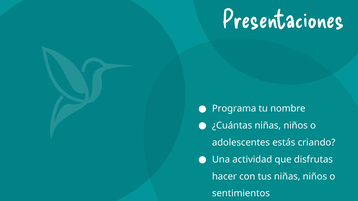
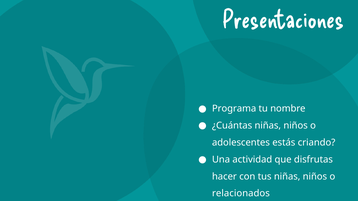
sentimientos: sentimientos -> relacionados (241, 194)
